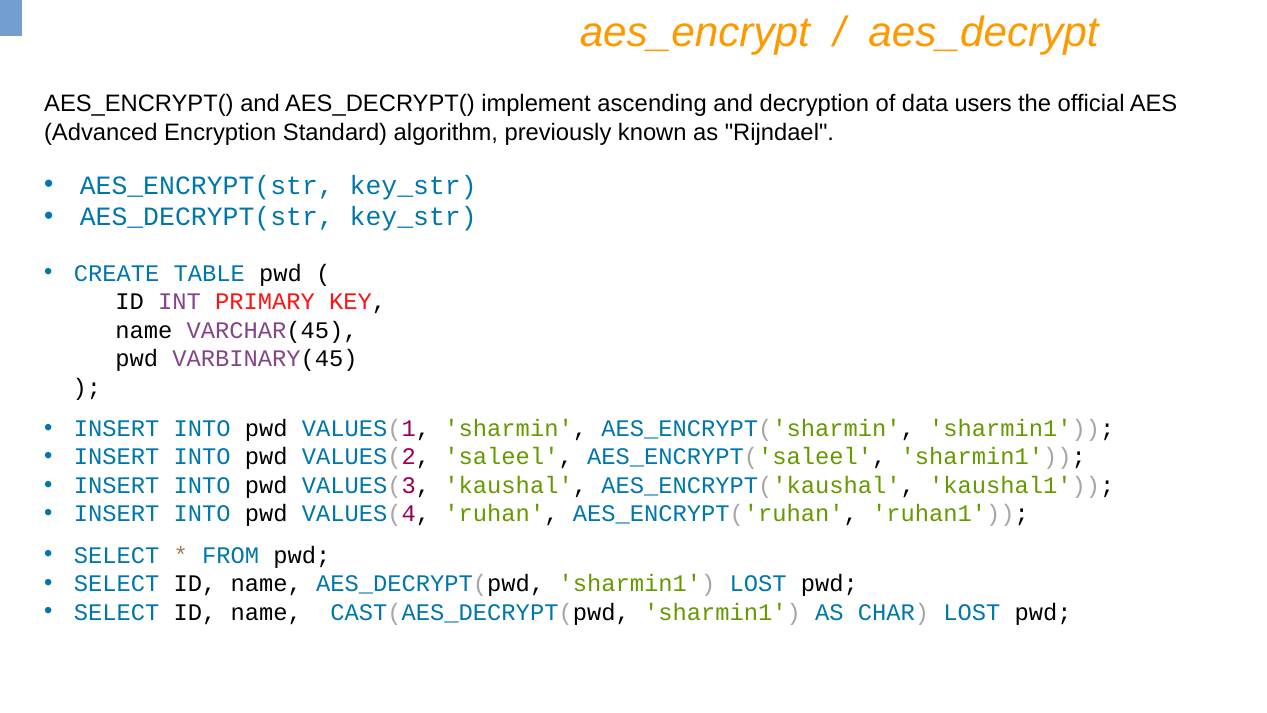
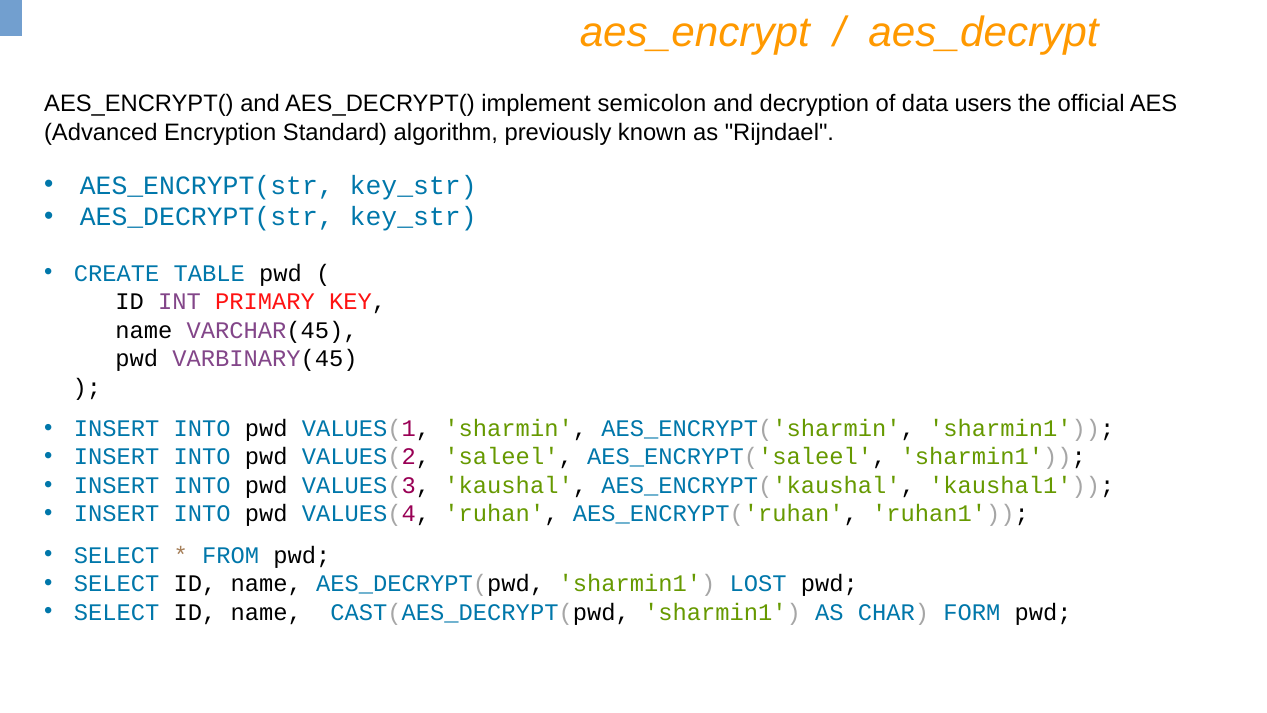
ascending: ascending -> semicolon (652, 104)
CHAR LOST: LOST -> FORM (972, 612)
